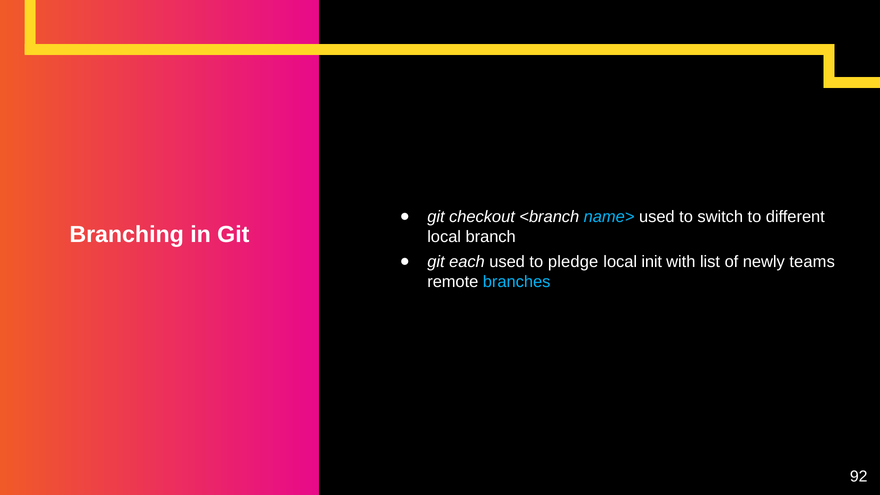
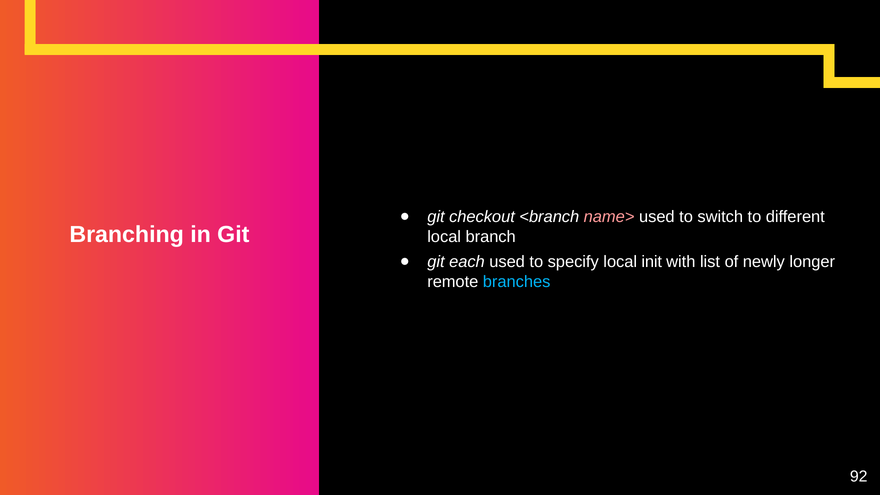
name> colour: light blue -> pink (609, 217)
pledge: pledge -> specify (573, 262)
teams: teams -> longer (812, 262)
